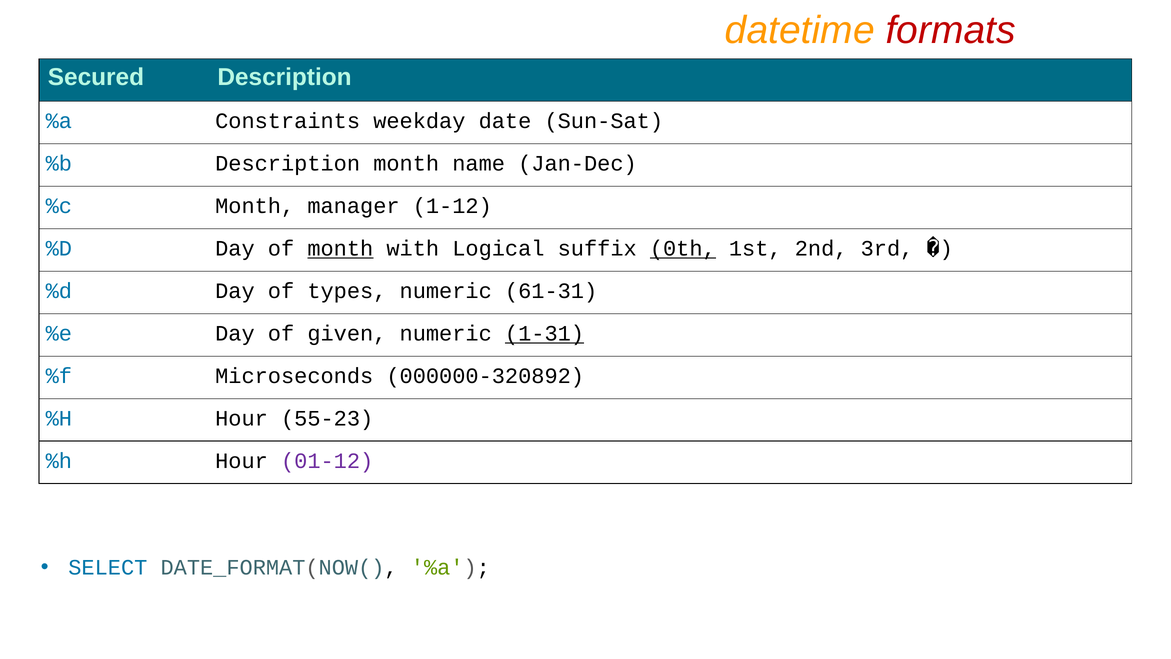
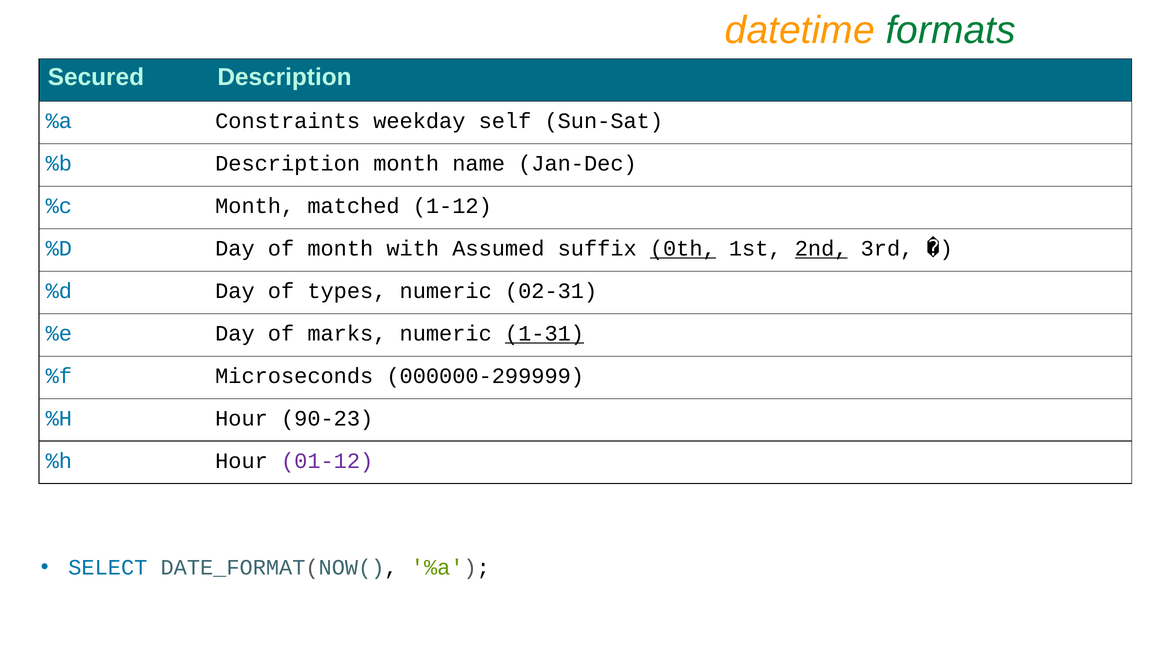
formats colour: red -> green (951, 30)
date: date -> self (505, 121)
manager: manager -> matched (353, 206)
month underline: present -> none (340, 248)
Logical: Logical -> Assumed (498, 248)
2nd underline: none -> present (821, 248)
61-31: 61-31 -> 02-31 (551, 291)
given: given -> marks (347, 333)
000000-320892: 000000-320892 -> 000000-299999 (485, 376)
55-23: 55-23 -> 90-23 (327, 418)
